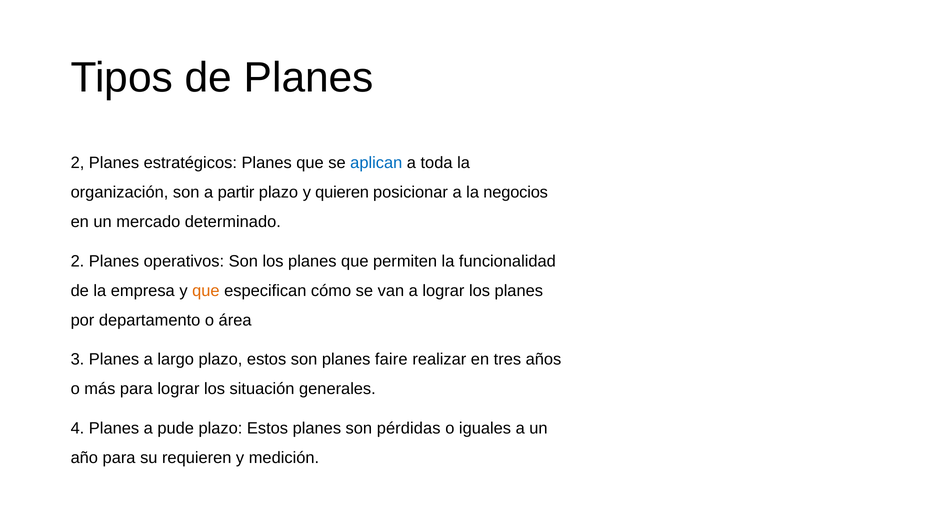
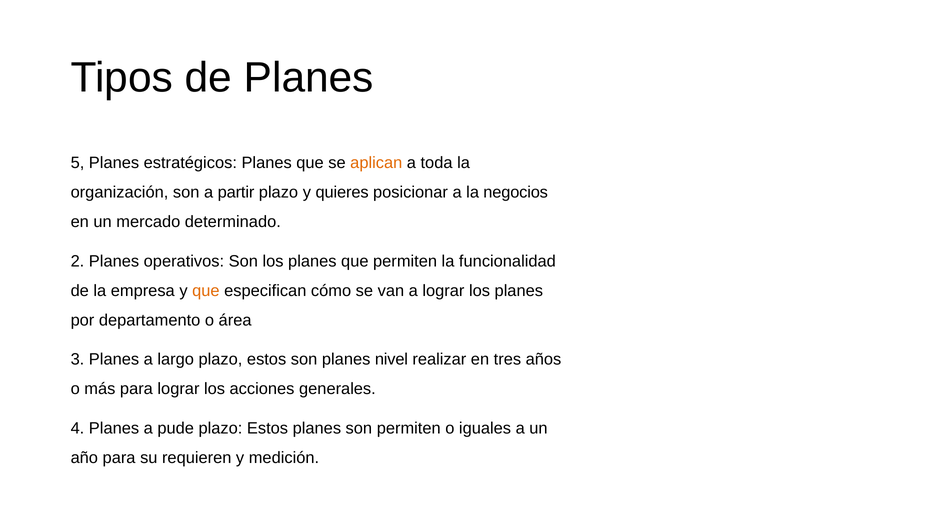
2: 2 -> 5 (77, 163)
aplican colour: blue -> orange (376, 163)
quieren: quieren -> quieres (342, 193)
faire: faire -> nivel (391, 360)
situación: situación -> acciones (262, 389)
son pérdidas: pérdidas -> permiten (409, 429)
